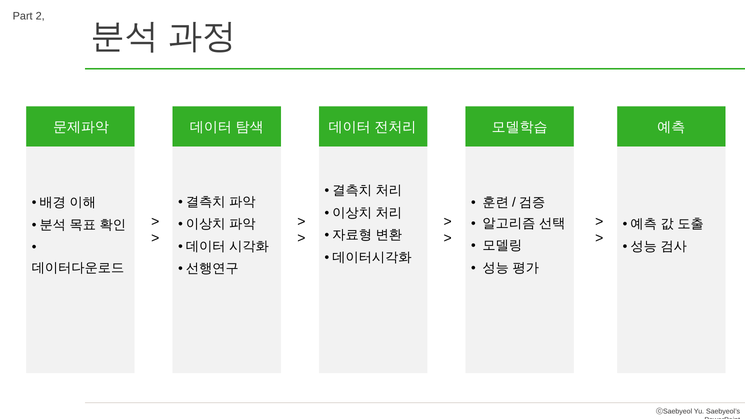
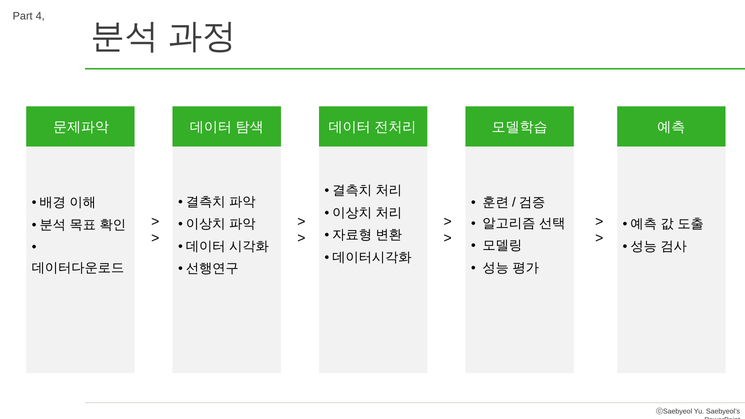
2: 2 -> 4 (40, 16)
